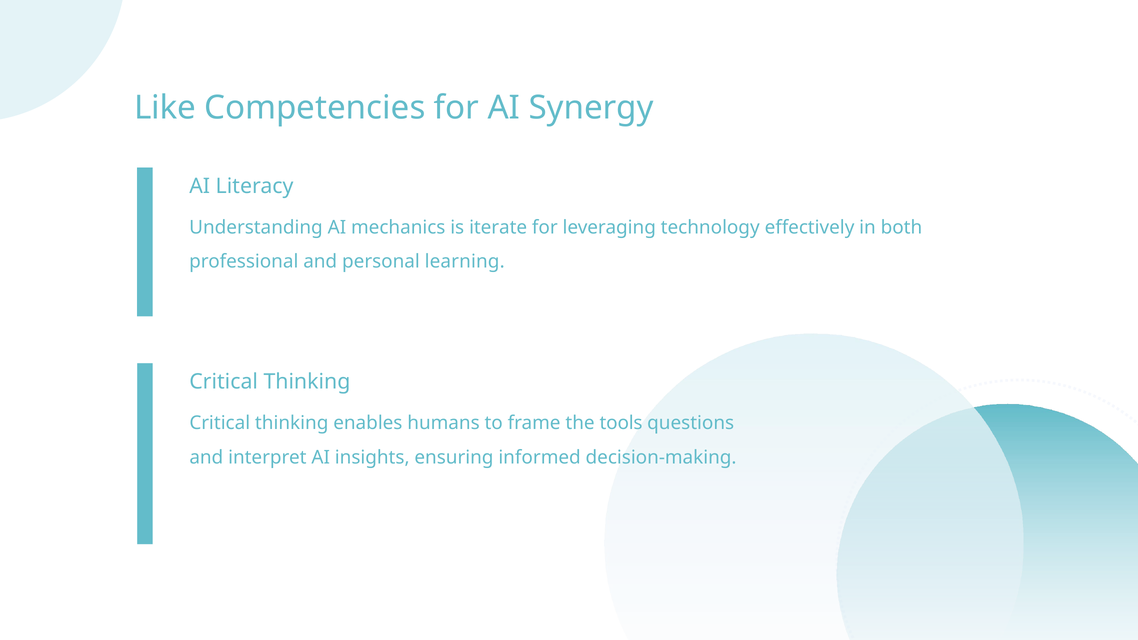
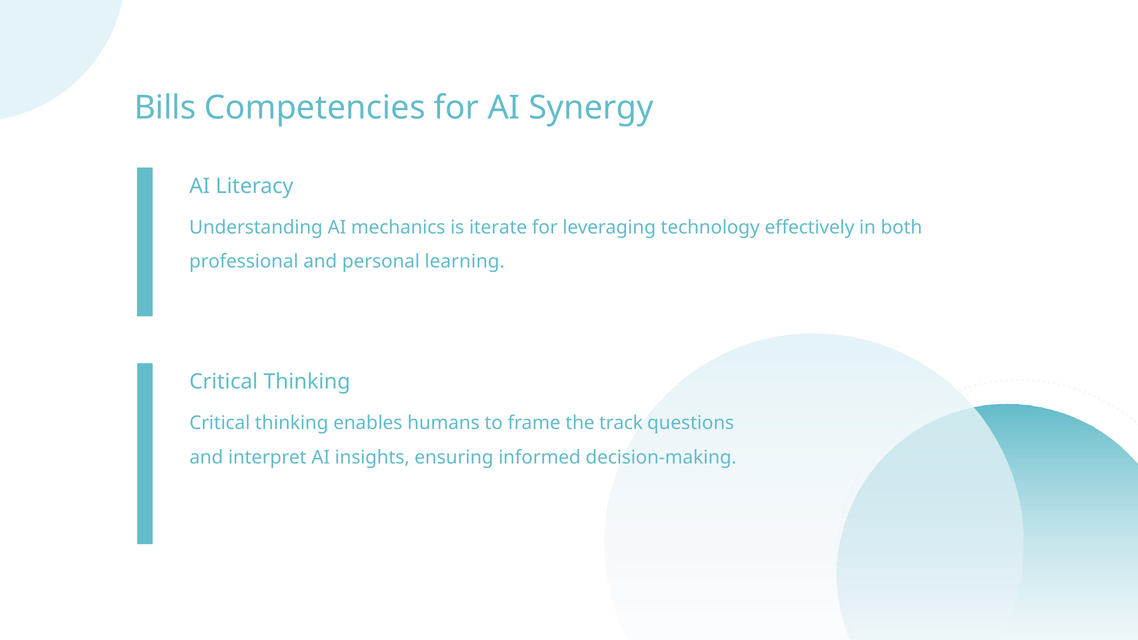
Like: Like -> Bills (165, 108)
tools: tools -> track (621, 423)
